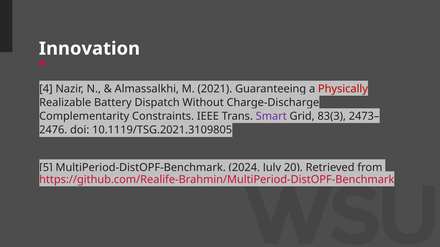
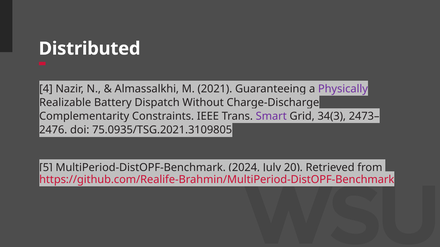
Innovation: Innovation -> Distributed (90, 49)
Physically colour: red -> purple (343, 89)
83(3: 83(3 -> 34(3 (332, 117)
10.1119/TSG.2021.3109805: 10.1119/TSG.2021.3109805 -> 75.0935/TSG.2021.3109805 (162, 130)
